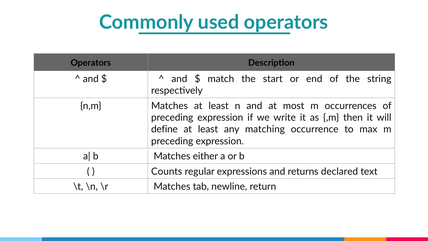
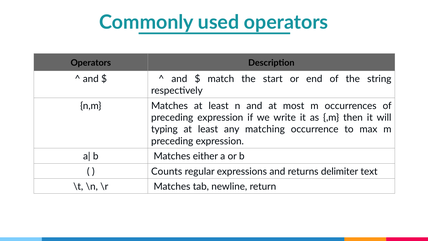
define: define -> typing (164, 129)
declared: declared -> delimiter (340, 171)
